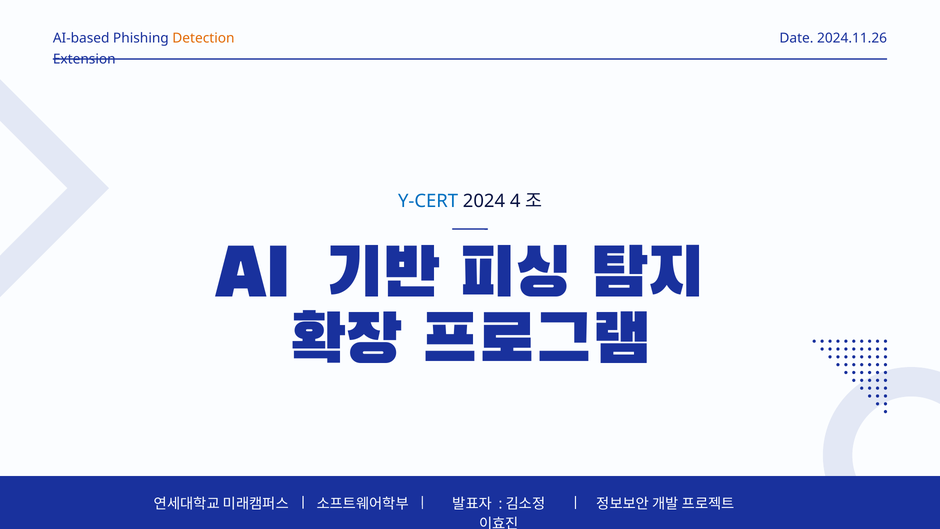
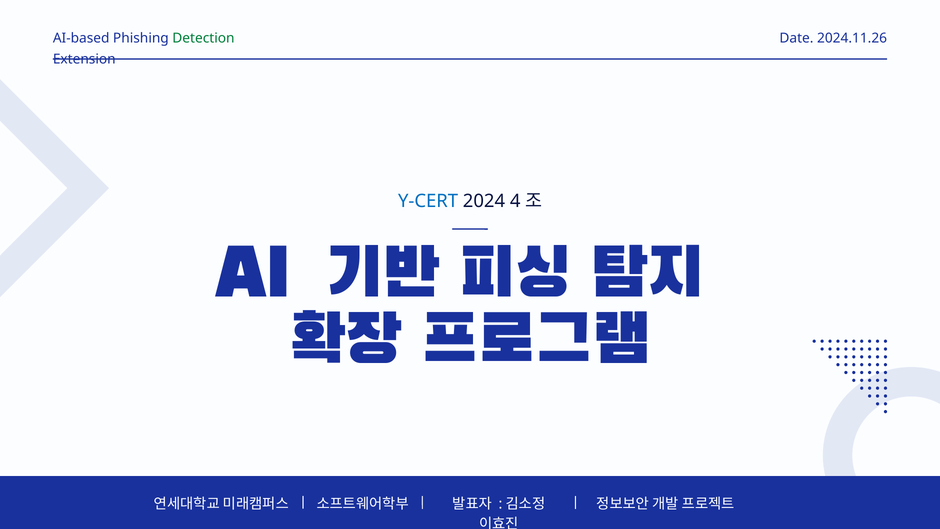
Detection colour: orange -> green (203, 38)
